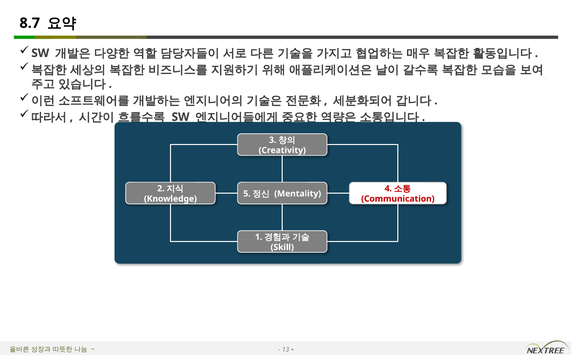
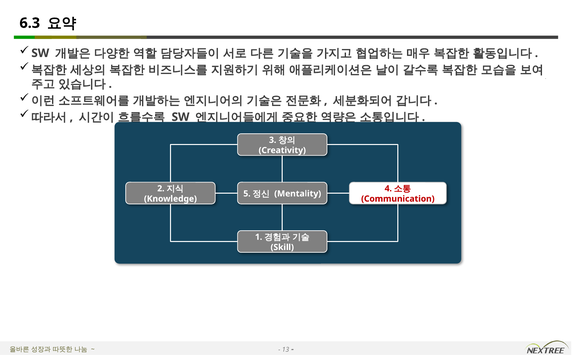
8.7: 8.7 -> 6.3 (30, 23)
